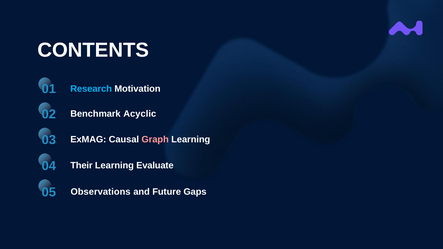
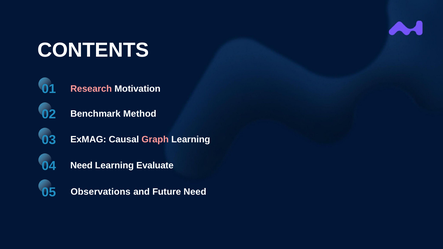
Research colour: light blue -> pink (91, 89)
Acyclic: Acyclic -> Method (140, 114)
04 Their: Their -> Need (81, 166)
Future Gaps: Gaps -> Need (195, 192)
